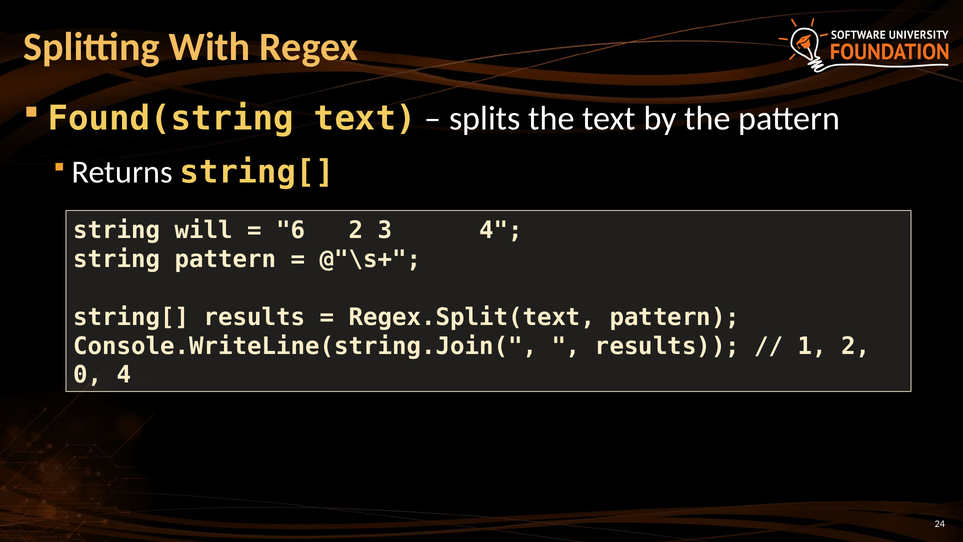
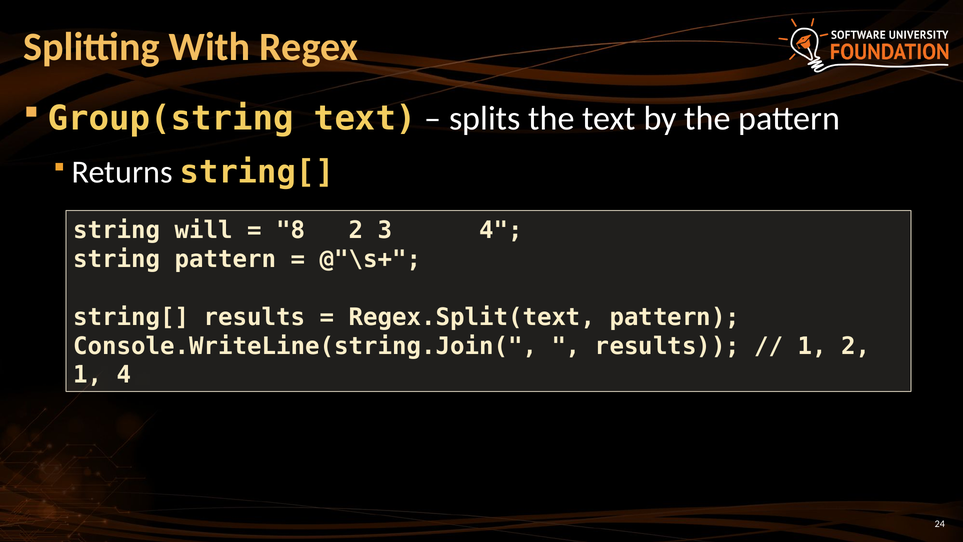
Found(string: Found(string -> Group(string (171, 119)
6: 6 -> 8 (291, 230)
0: 0 -> 1 (88, 375)
